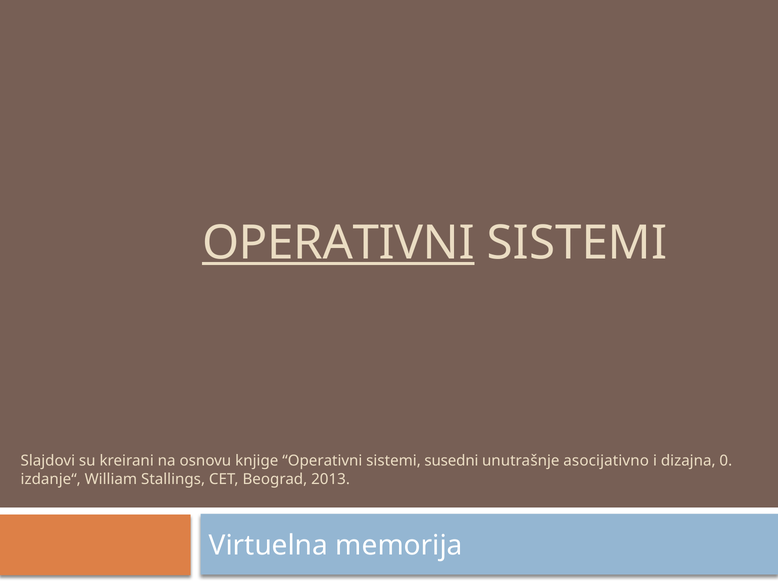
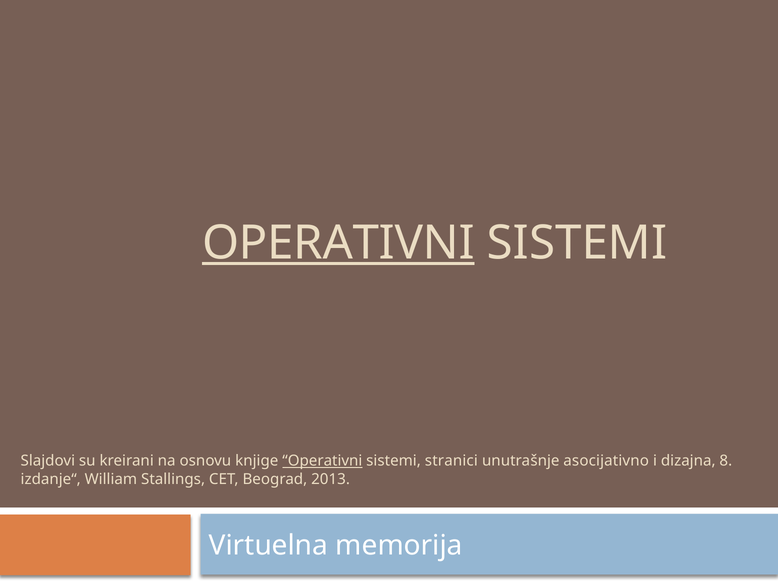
Operativni underline: none -> present (322, 461)
susedni: susedni -> stranici (451, 461)
0: 0 -> 8 (726, 461)
